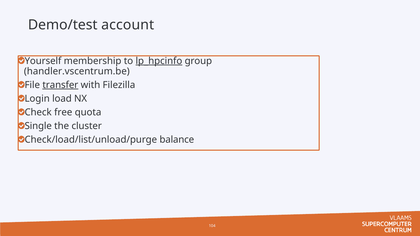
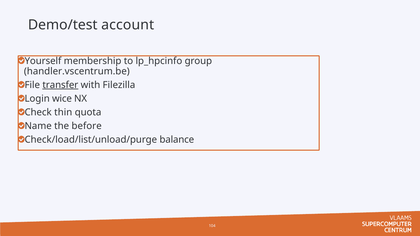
lp_hpcinfo underline: present -> none (159, 61)
load: load -> wice (62, 99)
free: free -> thin (63, 112)
Single: Single -> Name (38, 126)
cluster: cluster -> before (87, 126)
